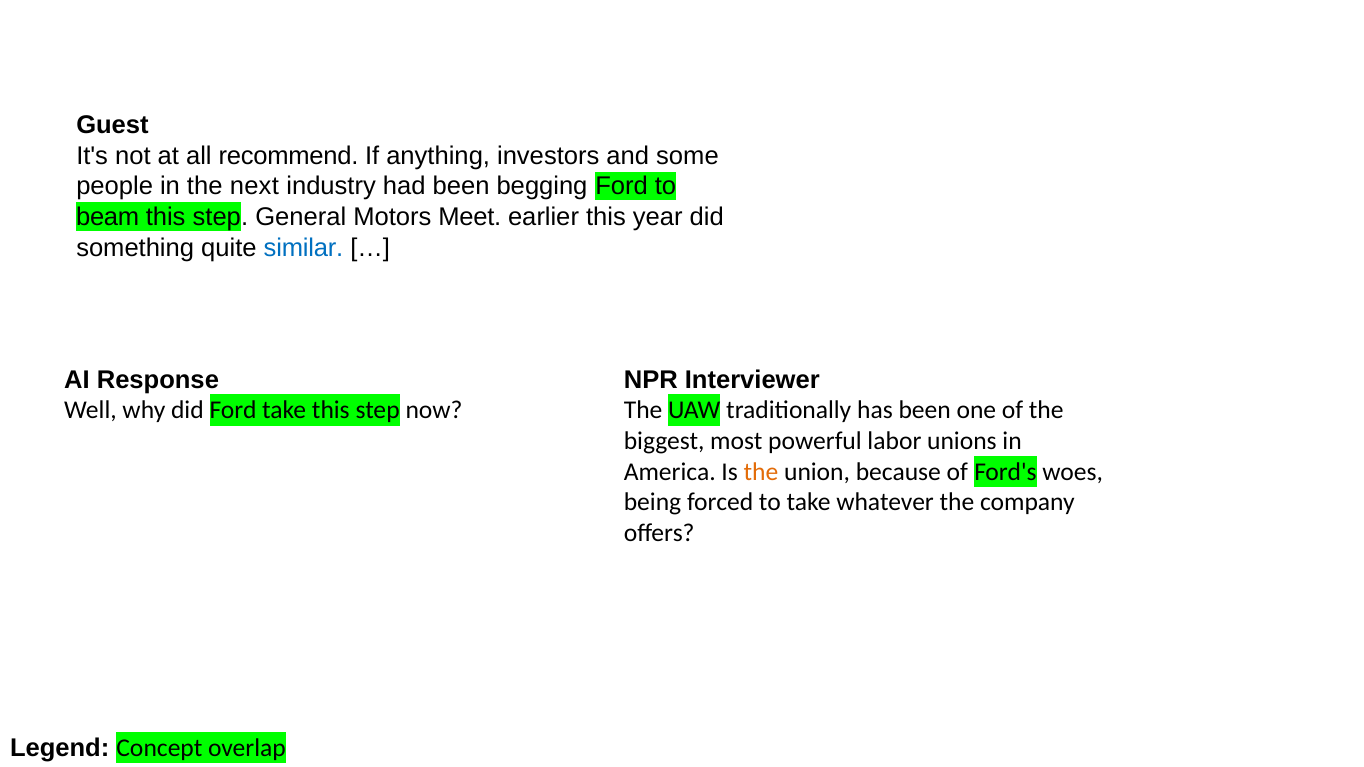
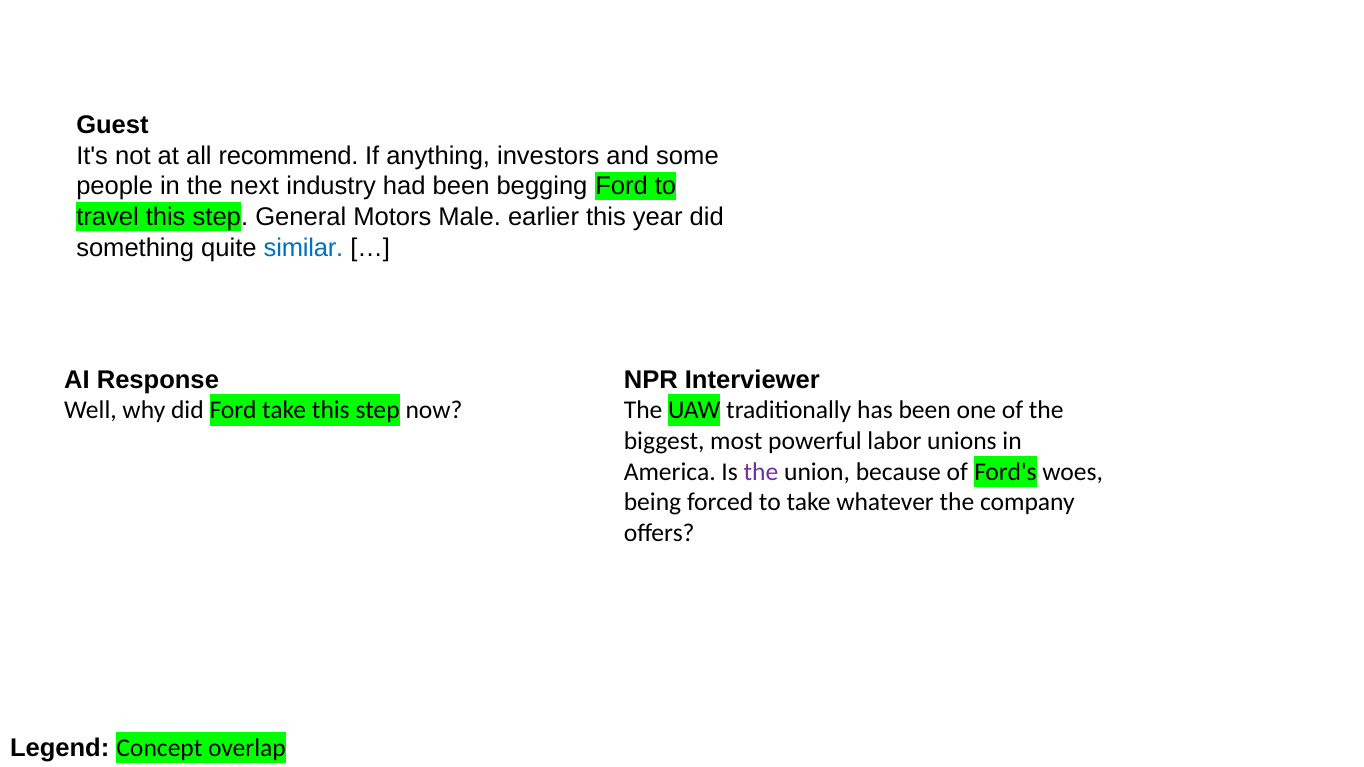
beam: beam -> travel (108, 217)
Meet: Meet -> Male (470, 217)
the colour: orange -> purple (761, 472)
